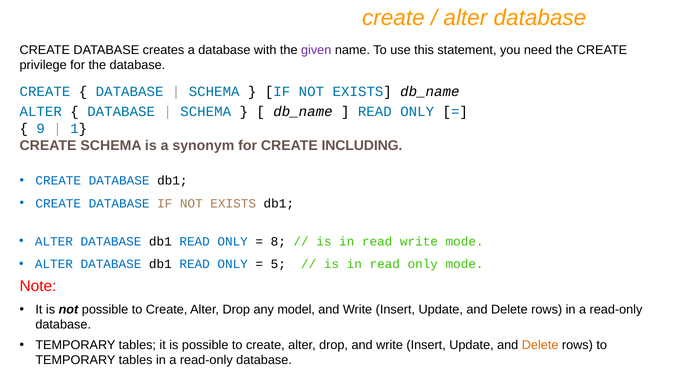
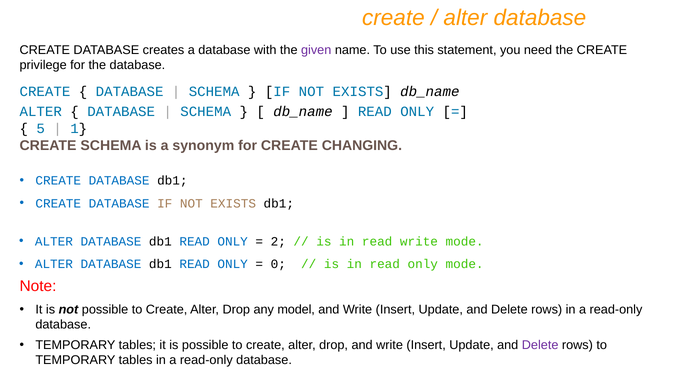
9: 9 -> 5 (41, 129)
INCLUDING: INCLUDING -> CHANGING (362, 146)
8: 8 -> 2 (278, 242)
5: 5 -> 0 (278, 264)
Delete colour: orange -> purple (540, 345)
